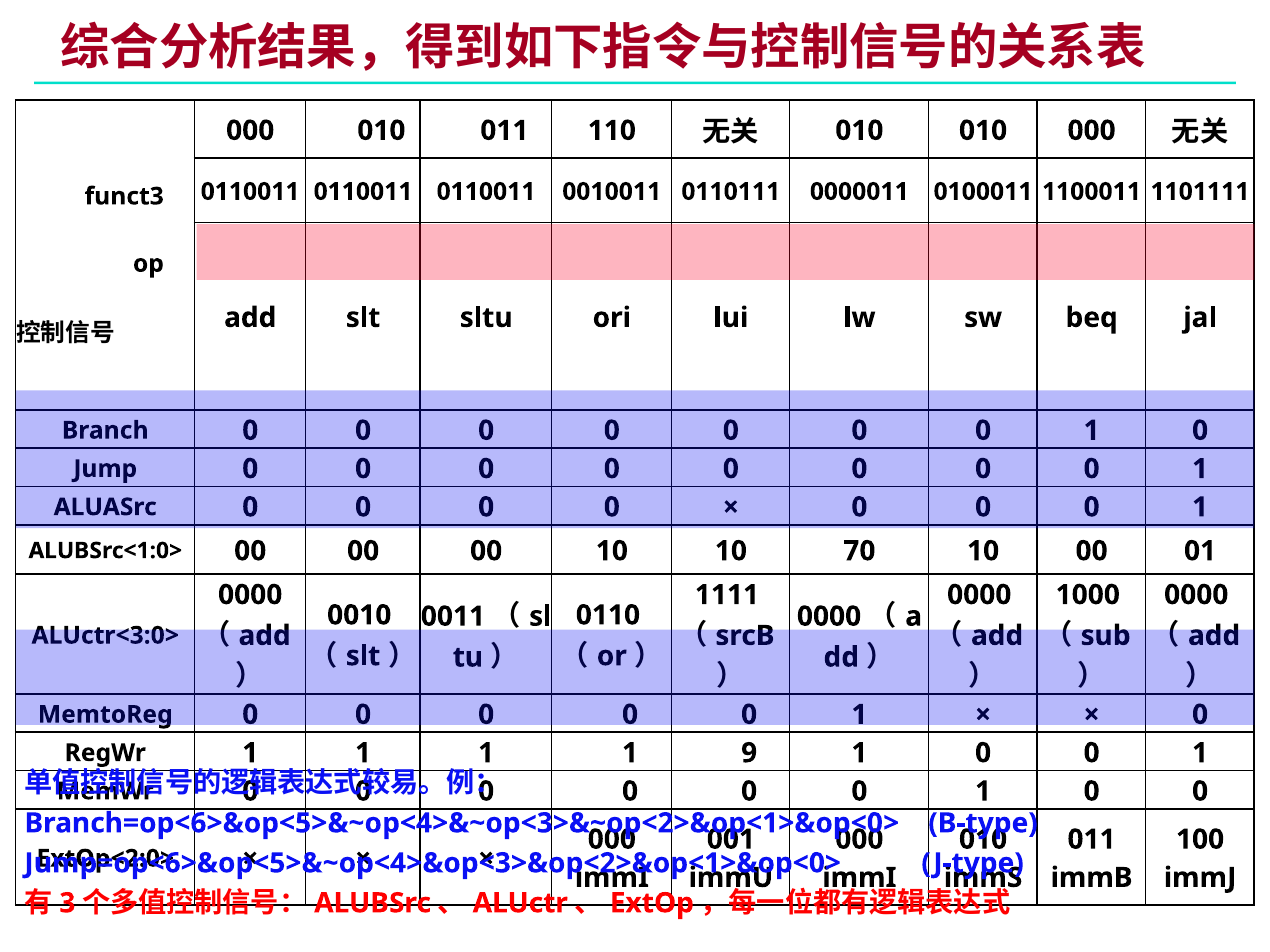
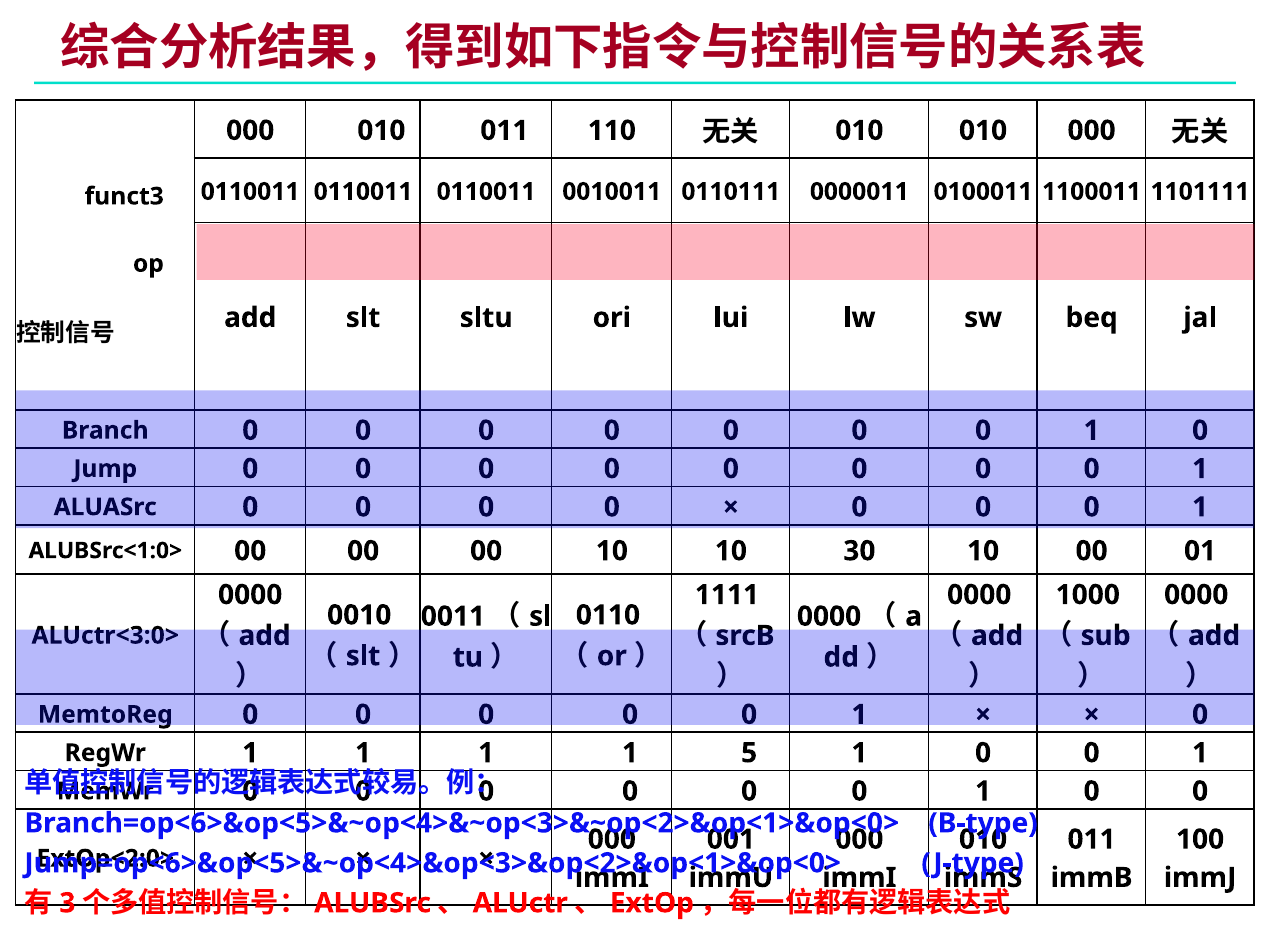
70: 70 -> 30 (859, 551)
9: 9 -> 5 (749, 753)
